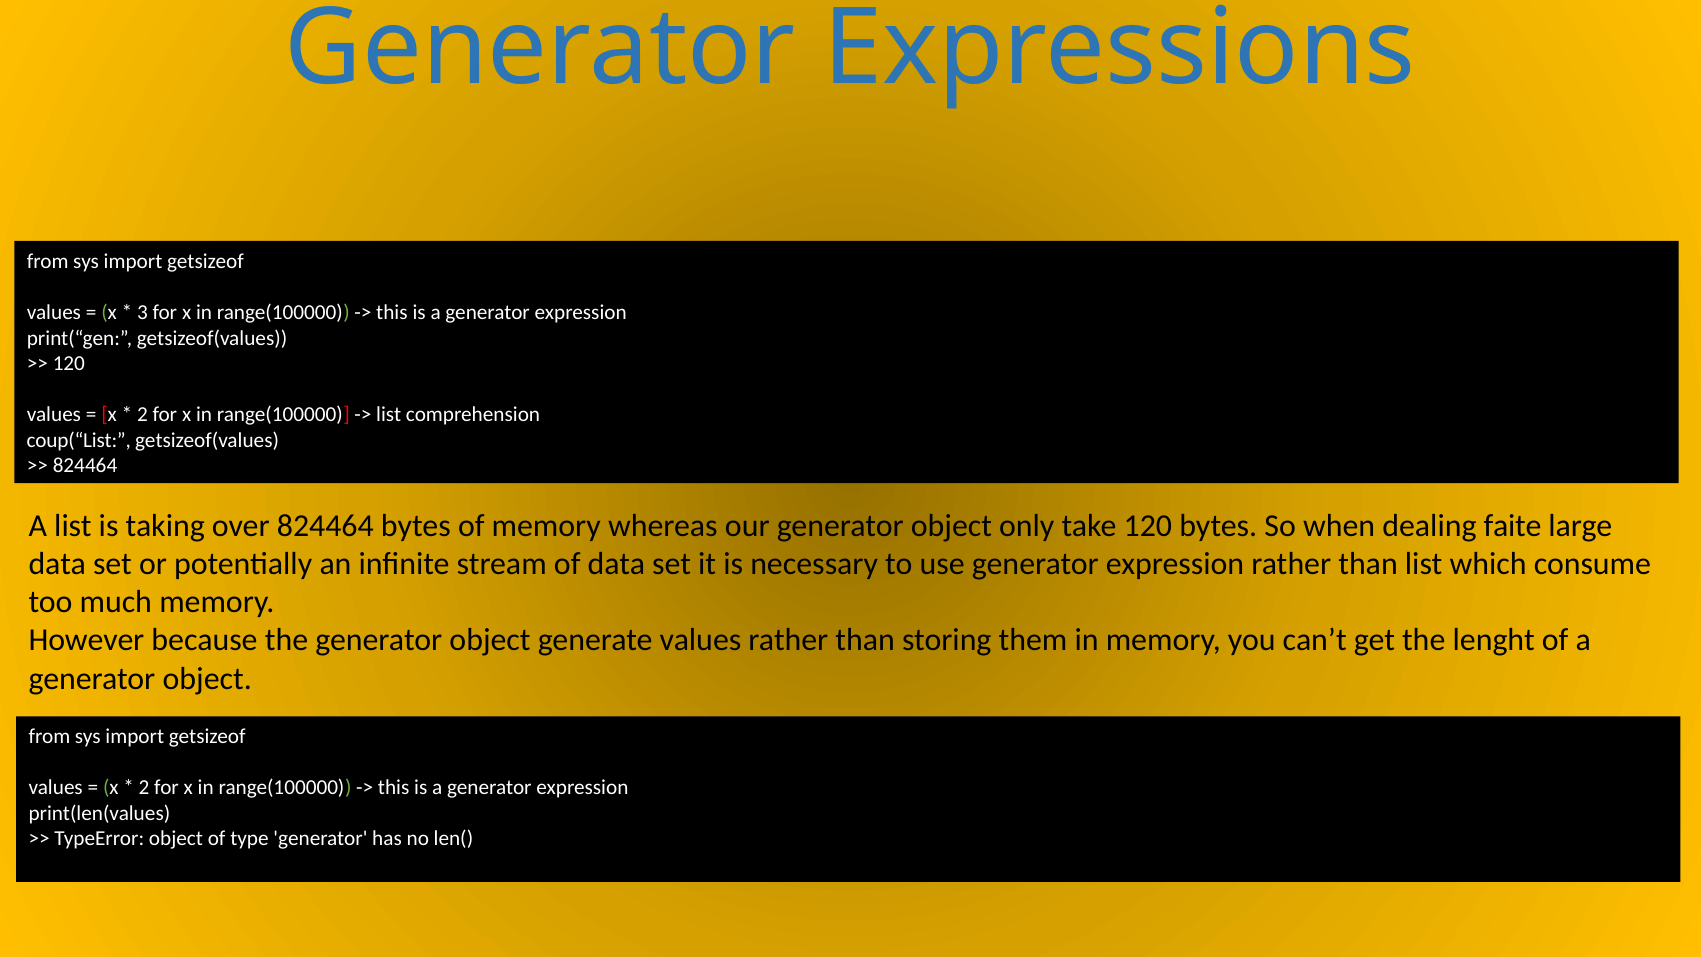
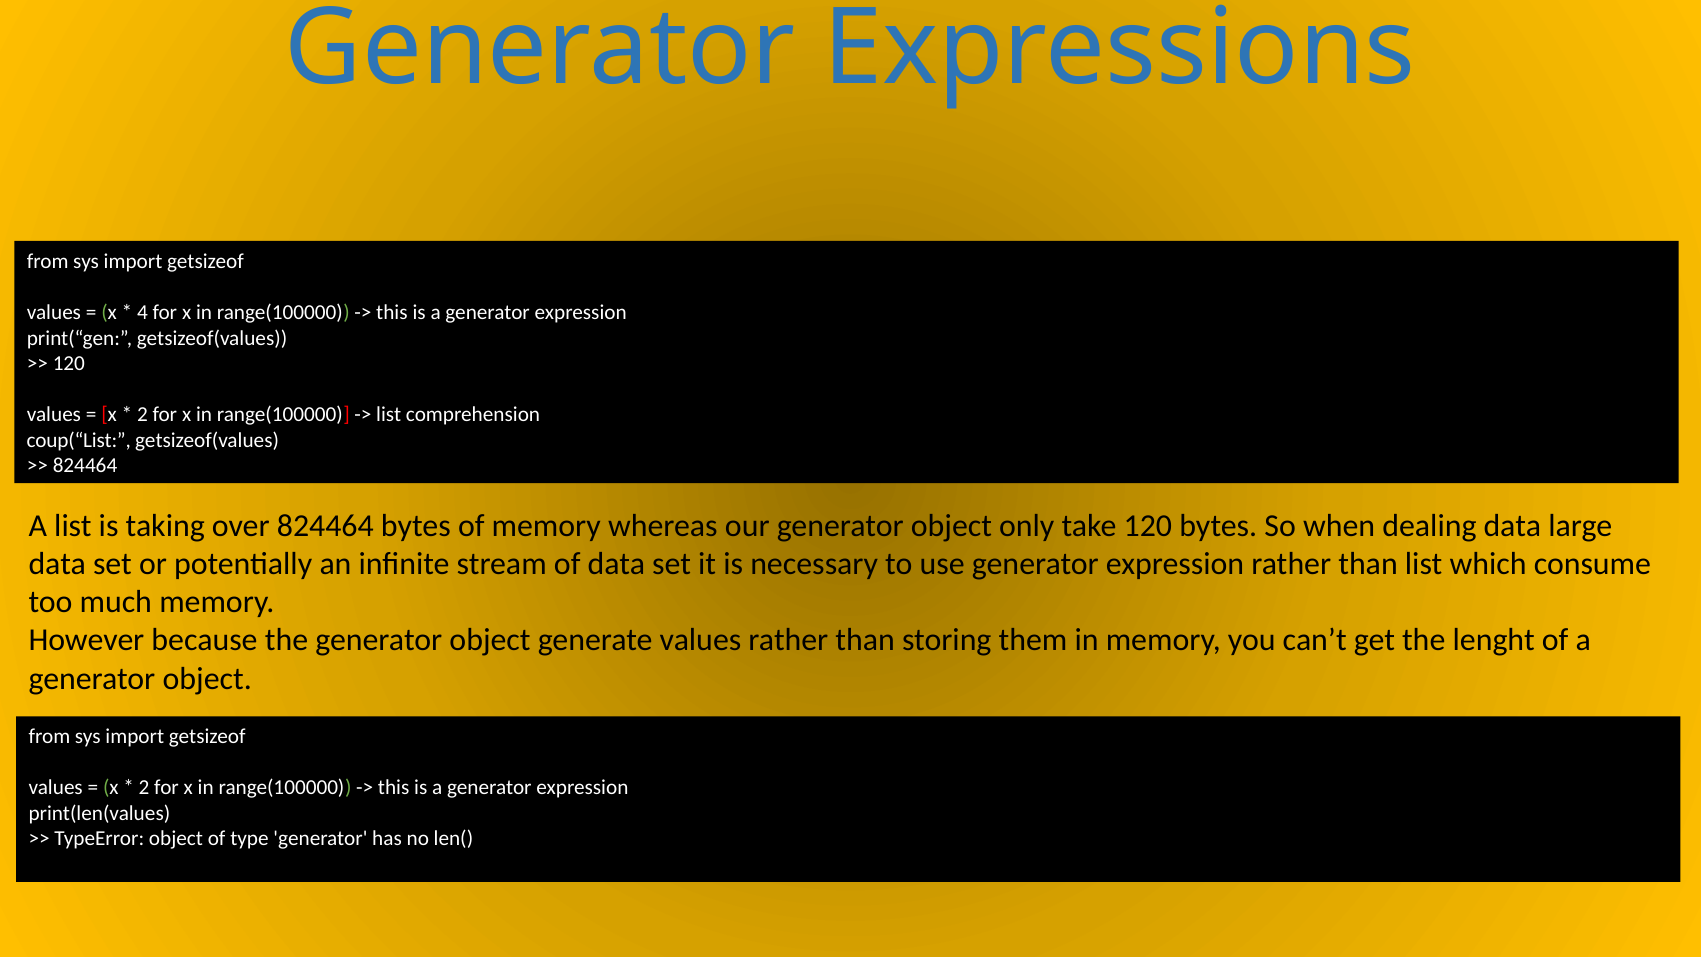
3: 3 -> 4 (142, 312)
dealing faite: faite -> data (1512, 525)
